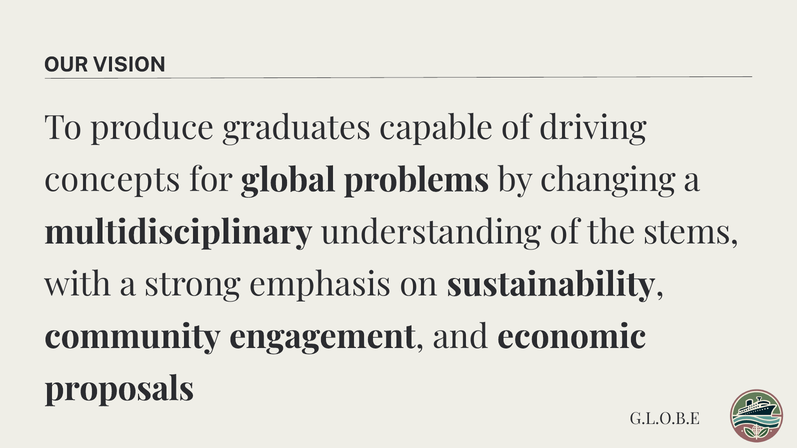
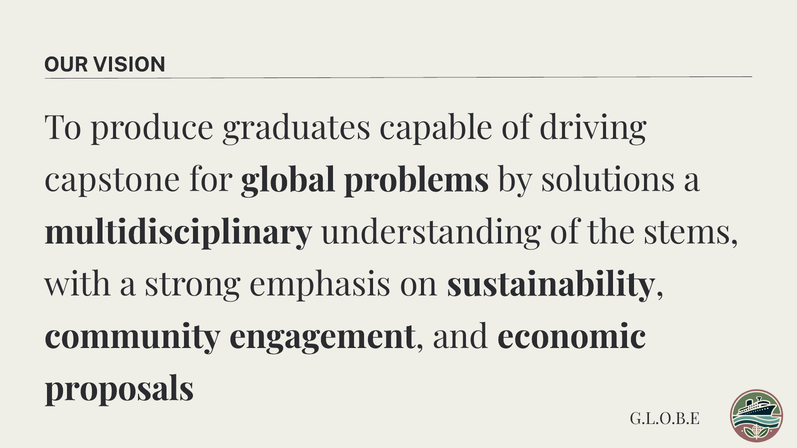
concepts: concepts -> capstone (113, 181)
changing: changing -> solutions (608, 181)
